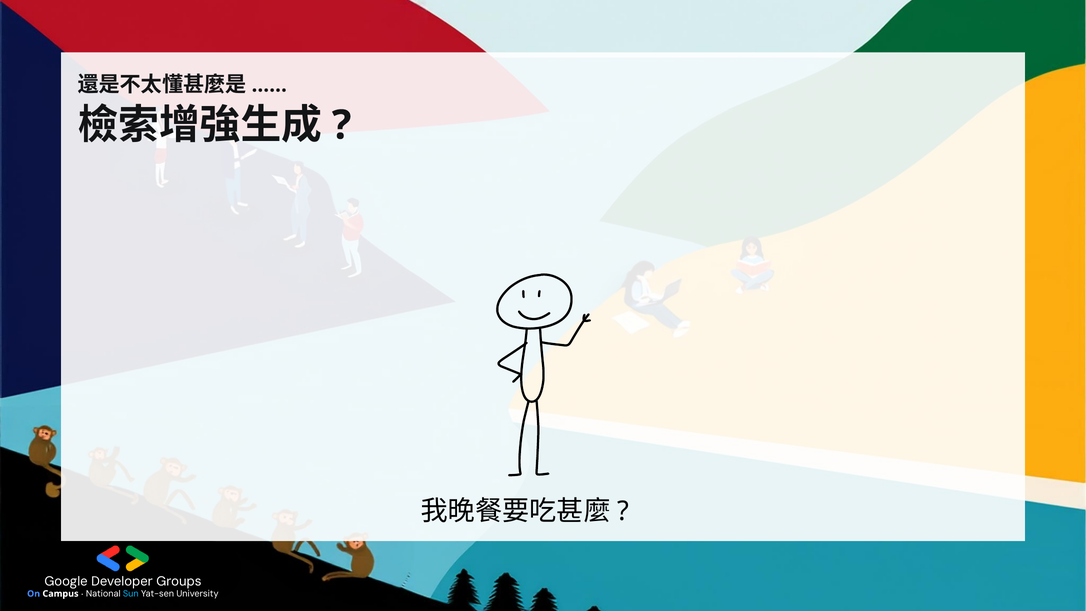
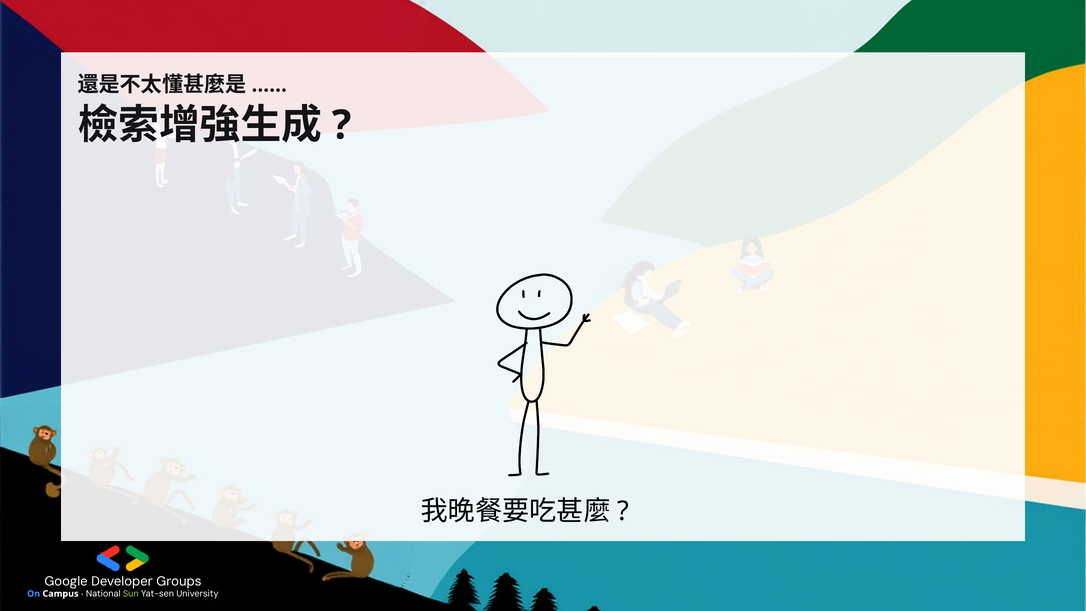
Sun colour: light blue -> light green (131, 594)
